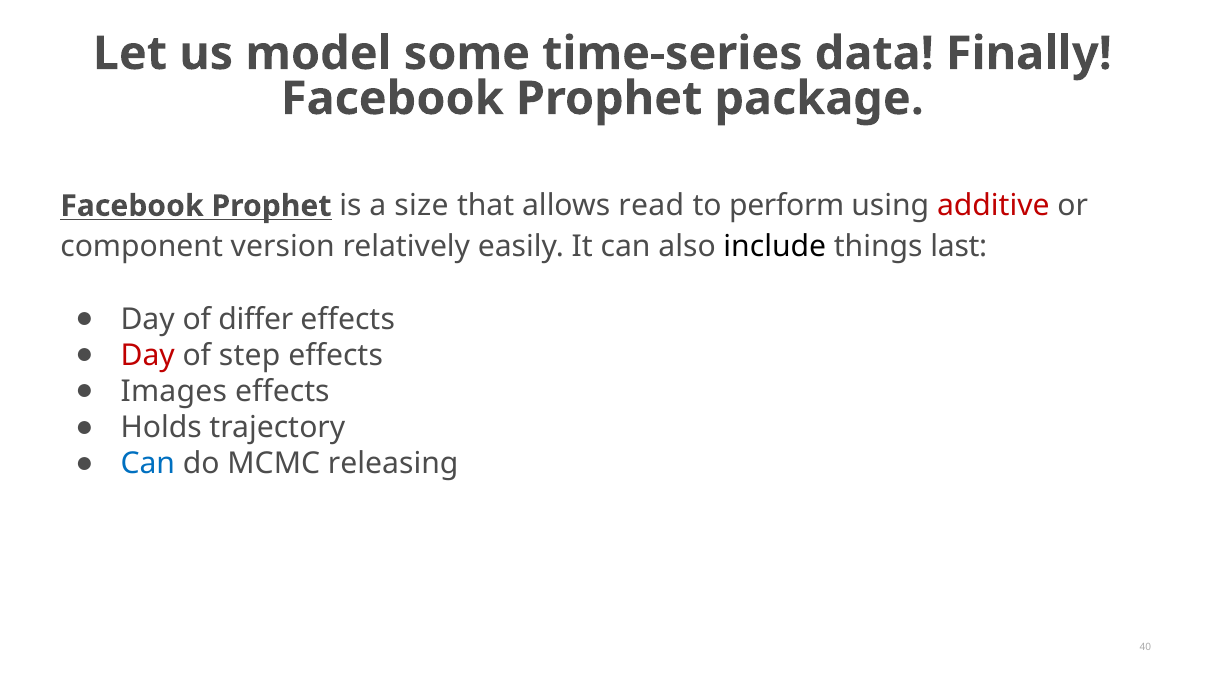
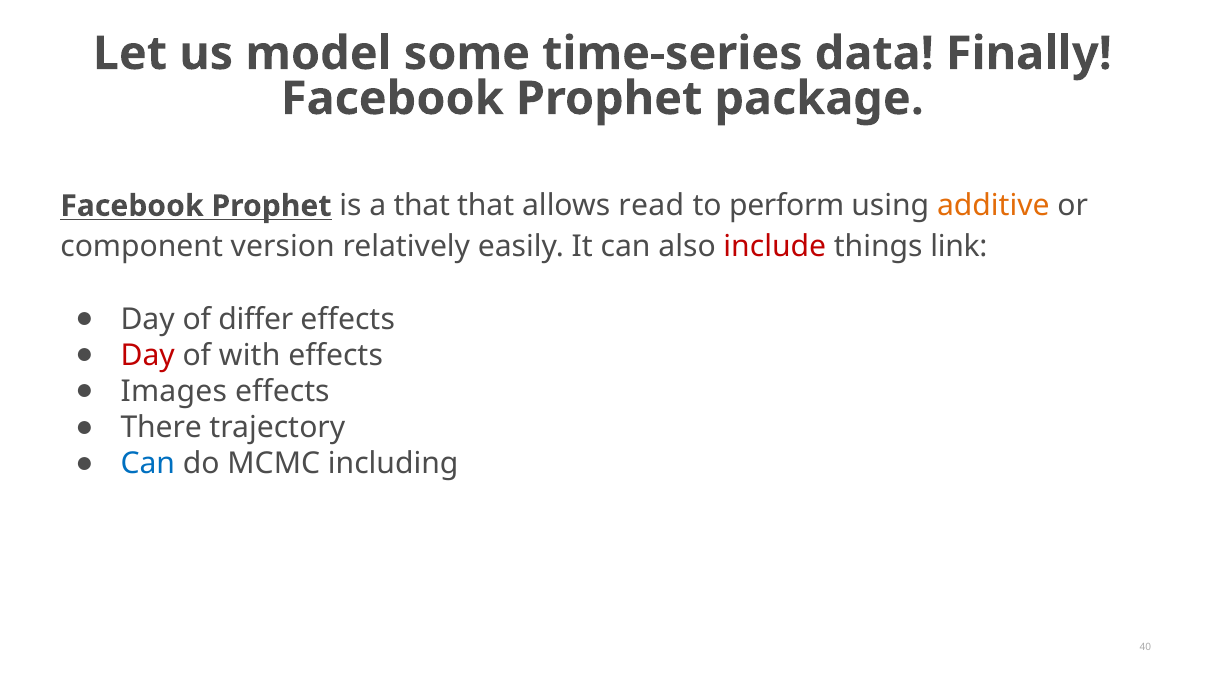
a size: size -> that (422, 206)
additive colour: red -> orange (993, 206)
include colour: black -> red (775, 247)
last: last -> link (959, 247)
step: step -> with (250, 355)
Holds: Holds -> There (161, 428)
releasing: releasing -> including (393, 464)
